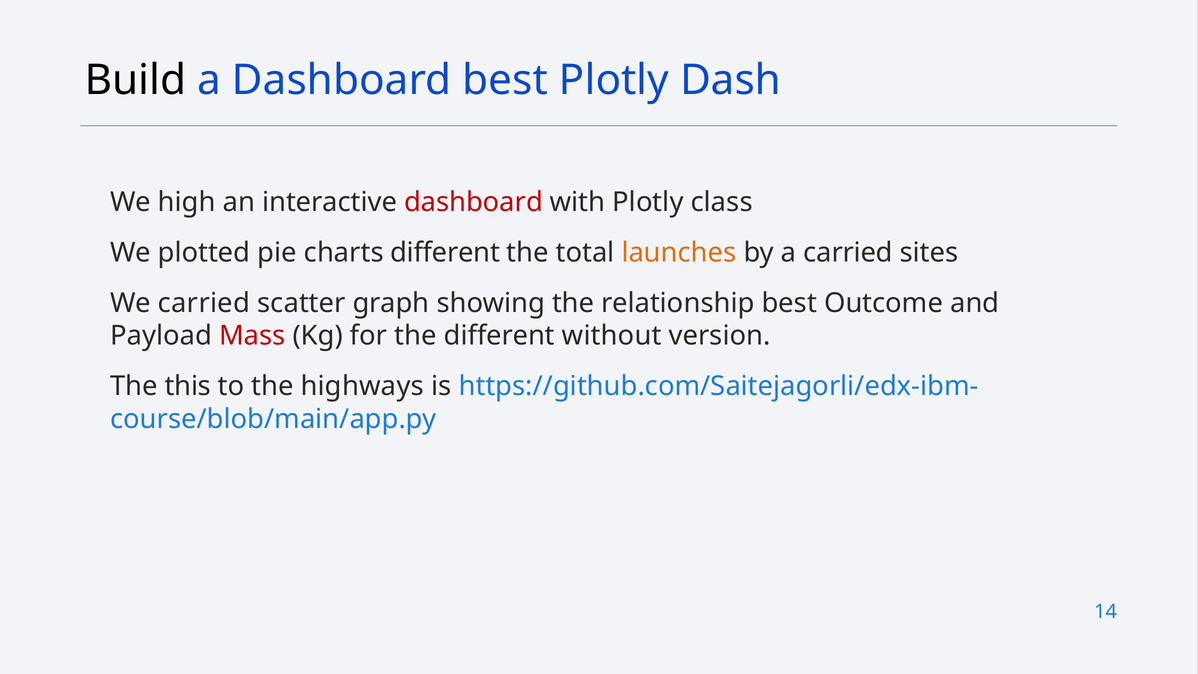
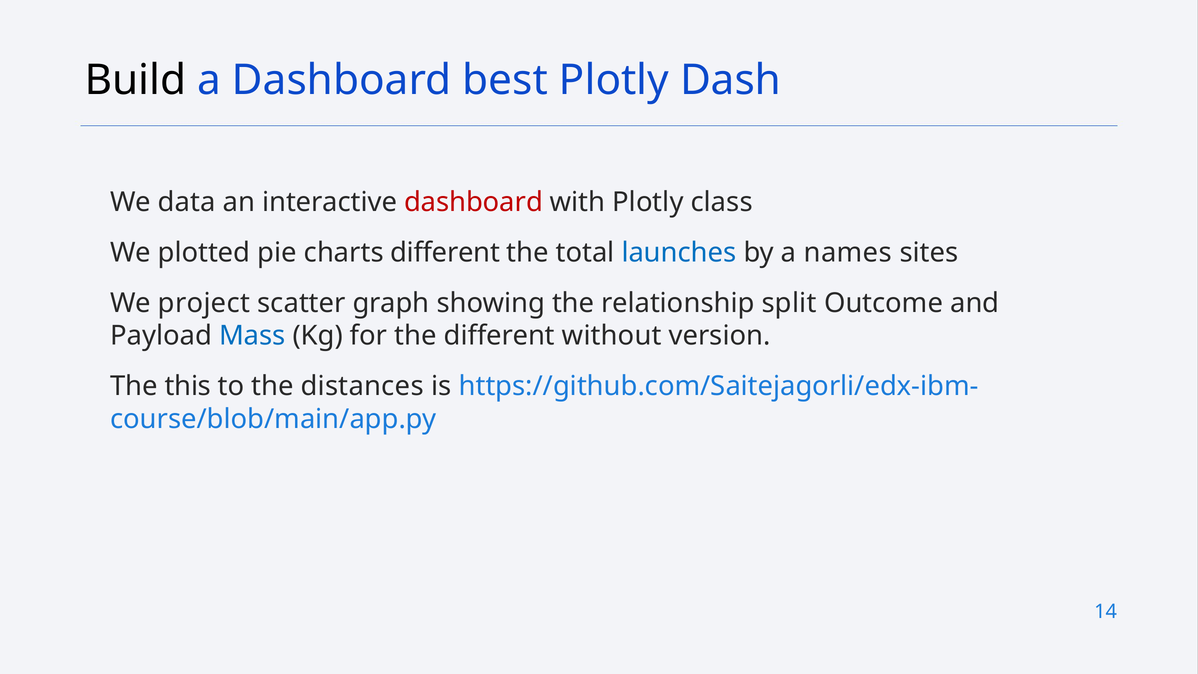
high: high -> data (187, 202)
launches colour: orange -> blue (679, 253)
a carried: carried -> names (848, 253)
We carried: carried -> project (204, 303)
relationship best: best -> split (789, 303)
Mass colour: red -> blue (252, 336)
highways: highways -> distances (362, 386)
